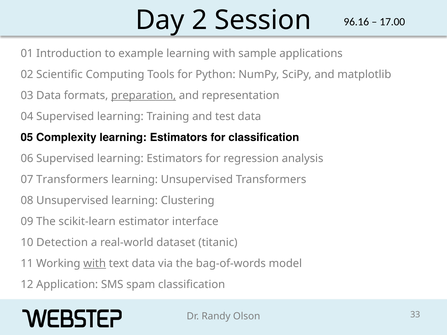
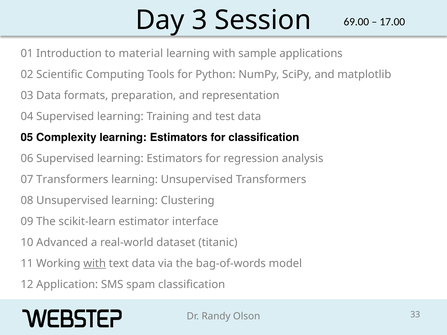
2: 2 -> 3 (199, 20)
96.16: 96.16 -> 69.00 (356, 22)
example: example -> material (141, 54)
preparation underline: present -> none (144, 96)
Detection: Detection -> Advanced (62, 243)
